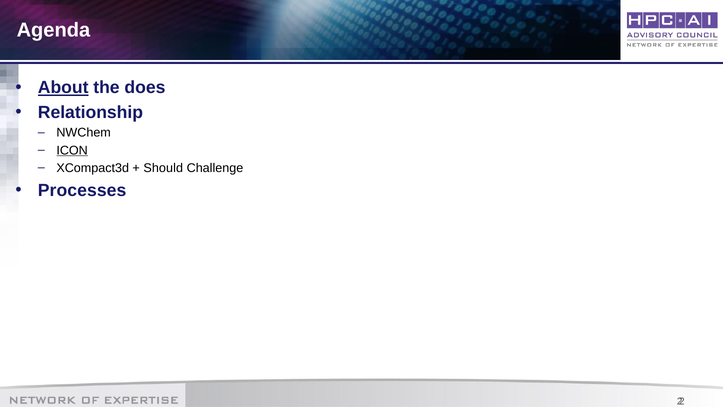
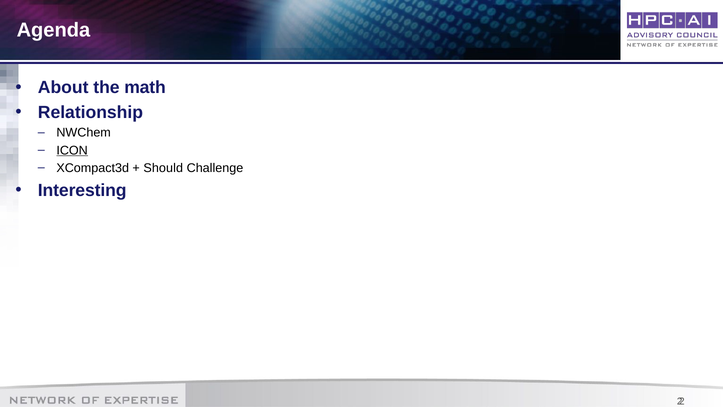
About underline: present -> none (63, 88)
does: does -> math (145, 88)
Processes: Processes -> Interesting (82, 190)
